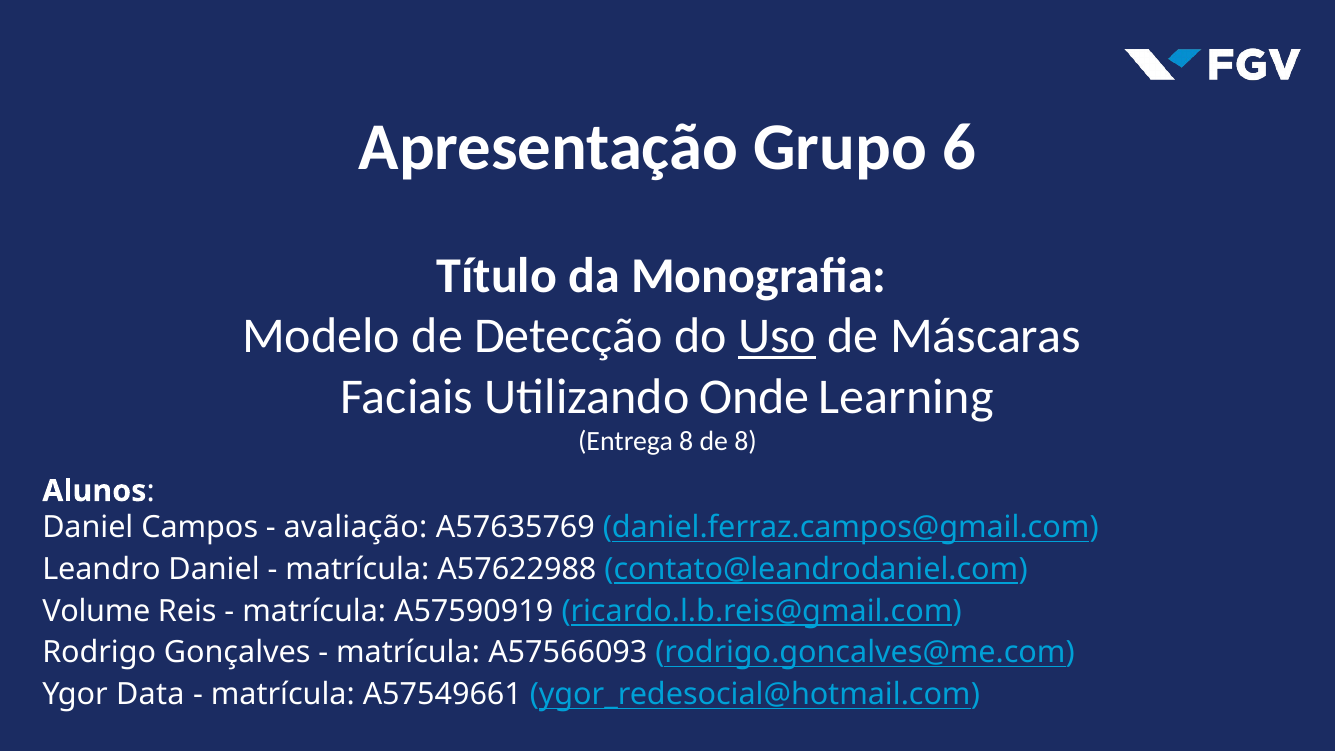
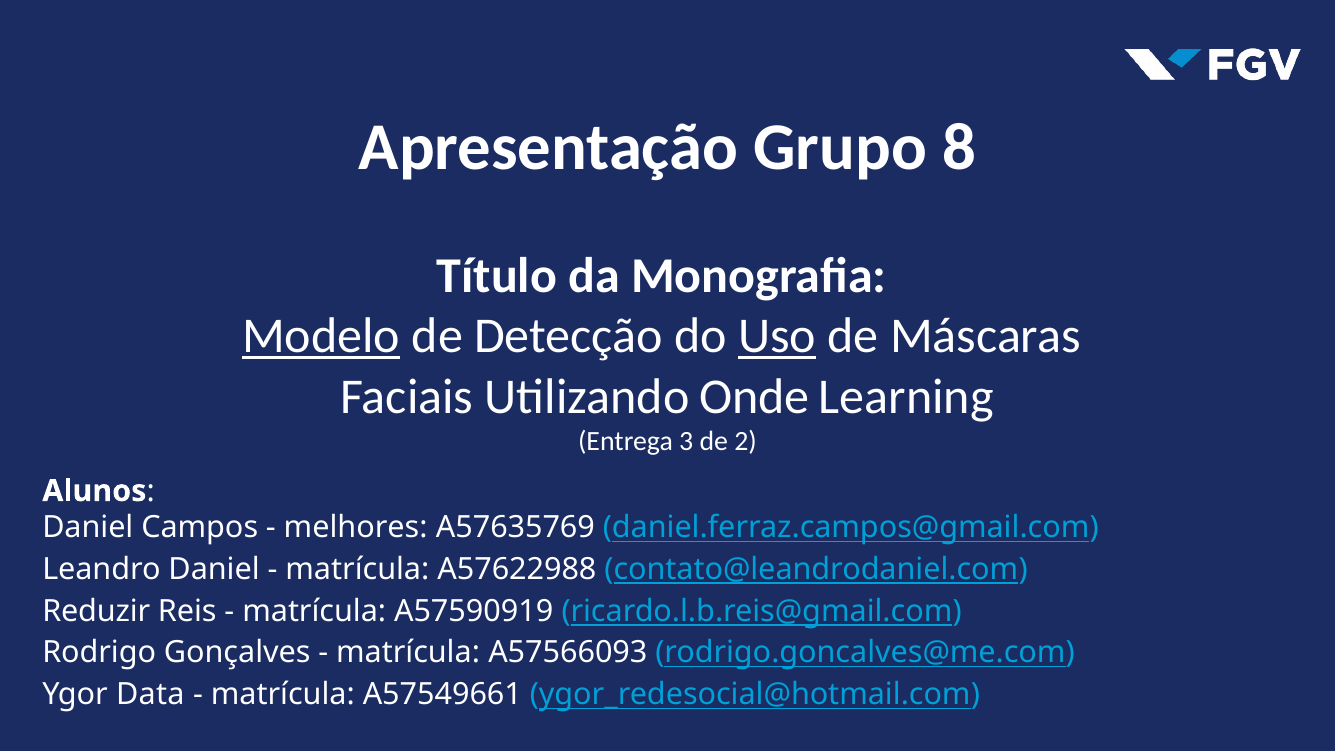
6: 6 -> 8 (959, 147)
Modelo underline: none -> present (321, 336)
Entrega 8: 8 -> 3 (686, 442)
de 8: 8 -> 2 (746, 442)
avaliação: avaliação -> melhores (356, 528)
Volume: Volume -> Reduzir (96, 611)
